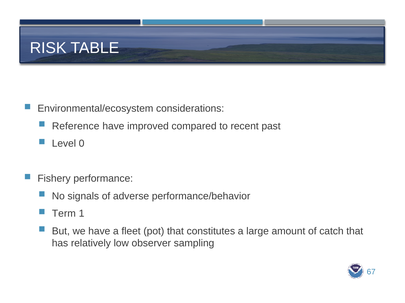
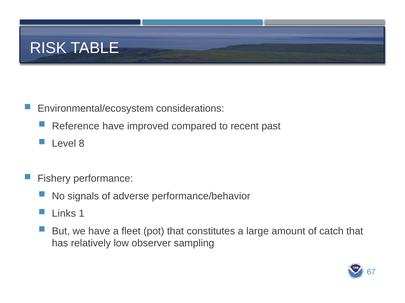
0: 0 -> 8 (82, 144)
Term: Term -> Links (64, 214)
